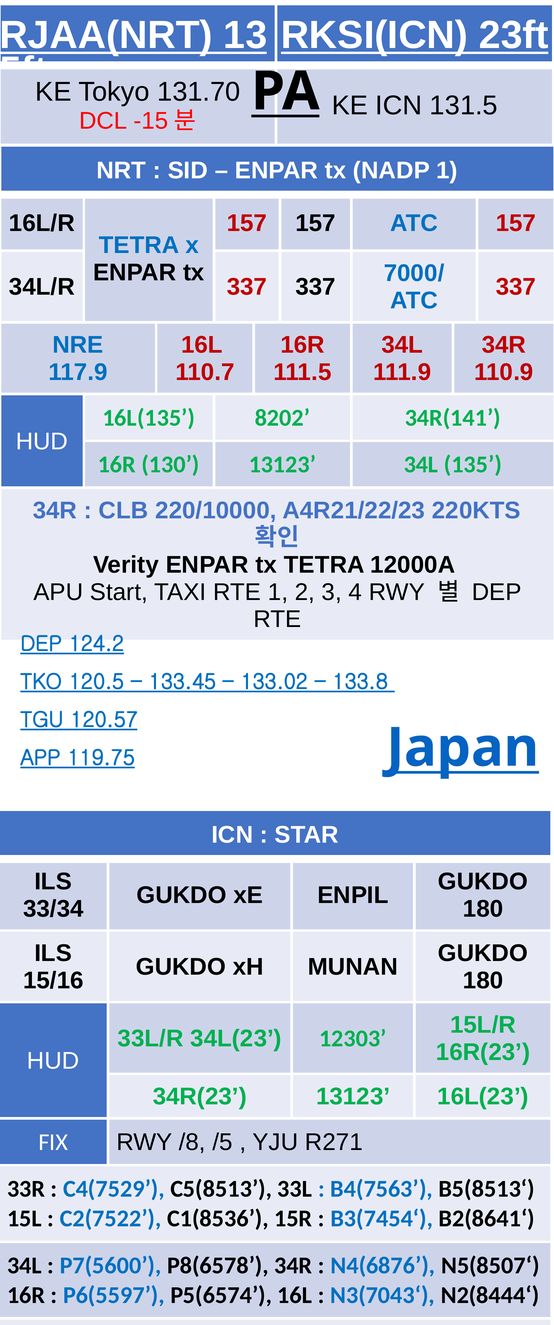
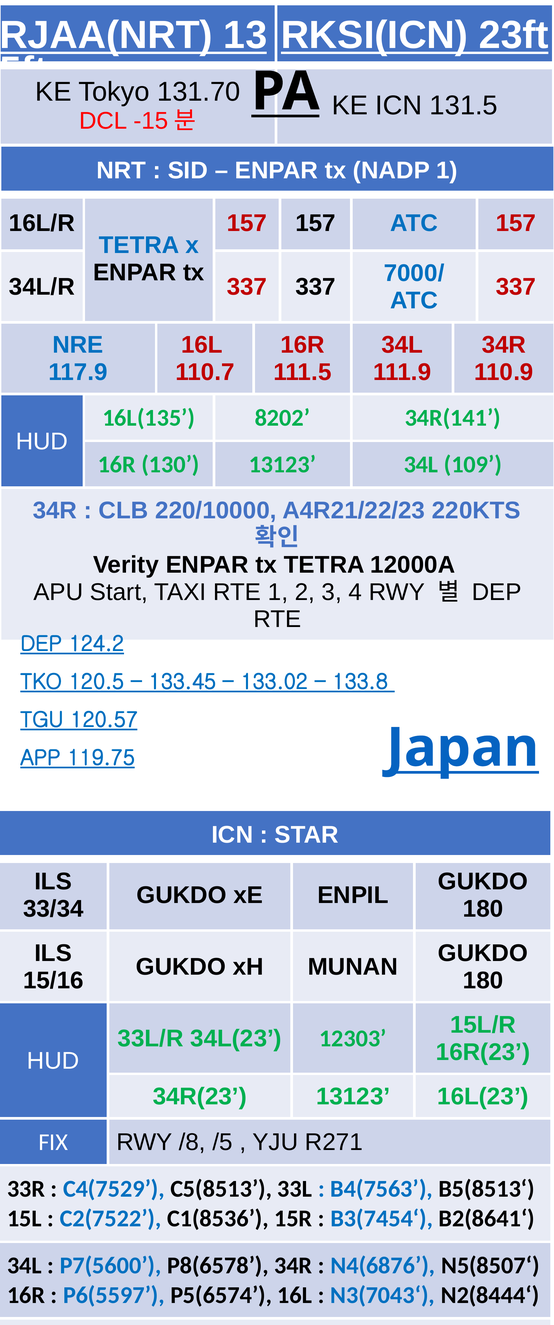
135: 135 -> 109 (473, 465)
